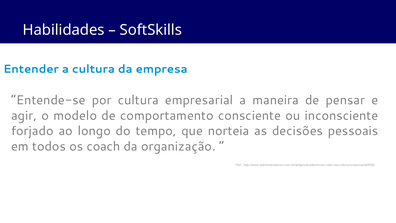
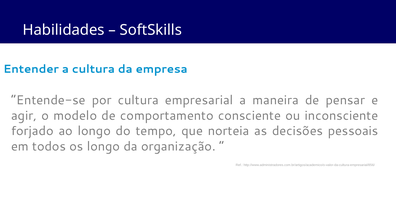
os coach: coach -> longo (103, 146)
